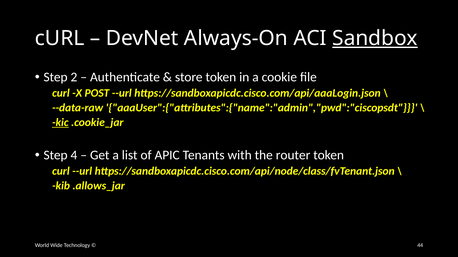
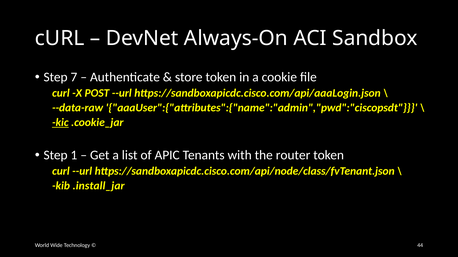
Sandbox underline: present -> none (375, 38)
2: 2 -> 7 (74, 77)
4: 4 -> 1 (74, 156)
.allows_jar: .allows_jar -> .install_jar (99, 186)
